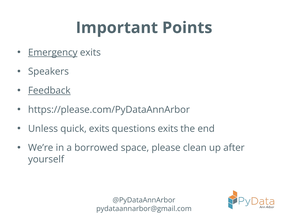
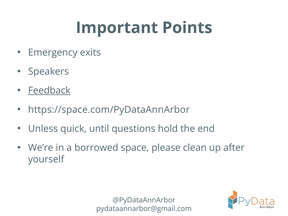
Emergency underline: present -> none (53, 53)
https://please.com/PyDataAnnArbor: https://please.com/PyDataAnnArbor -> https://space.com/PyDataAnnArbor (109, 110)
quick exits: exits -> until (99, 129)
questions exits: exits -> hold (168, 129)
